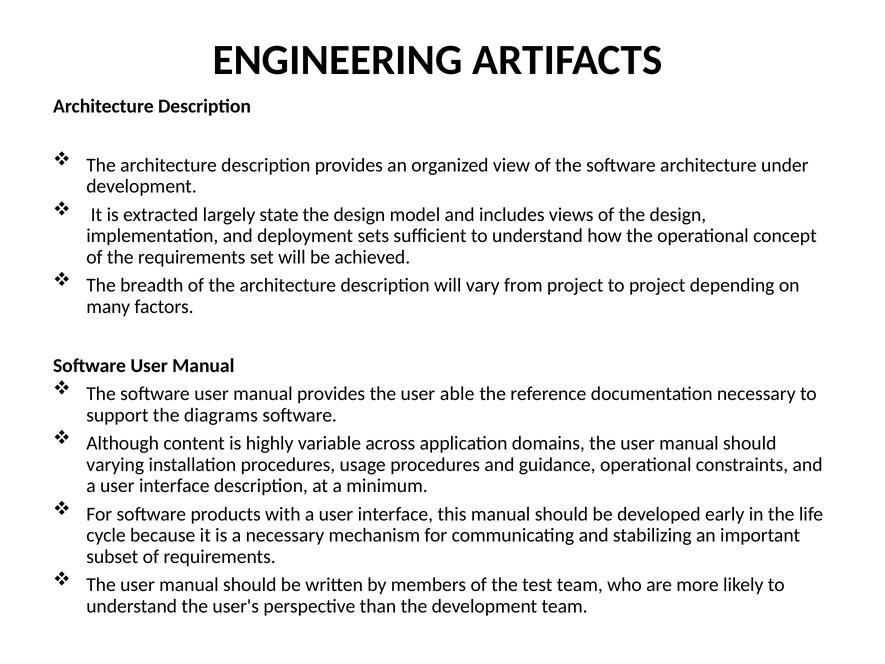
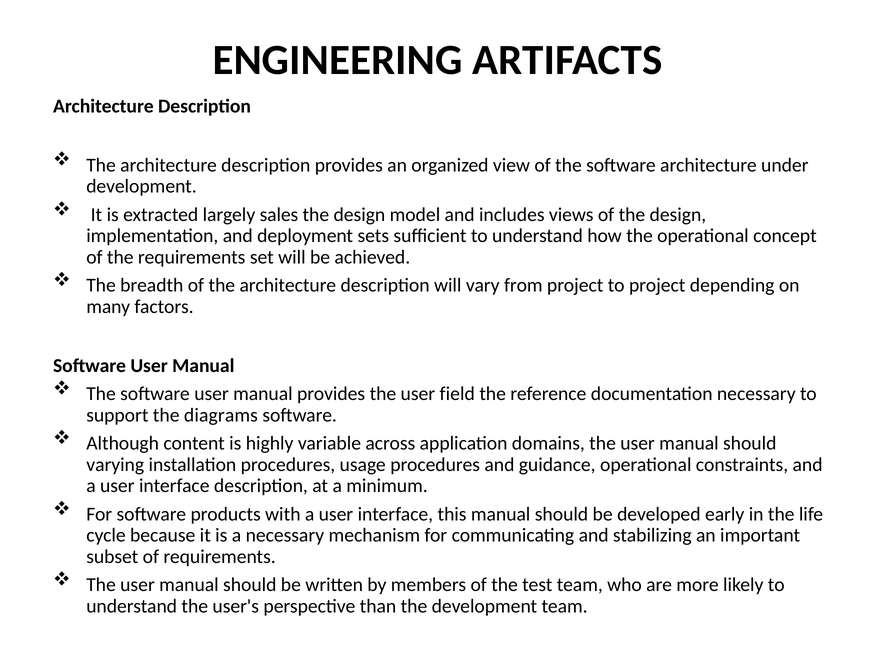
state: state -> sales (279, 215)
able: able -> field (457, 394)
